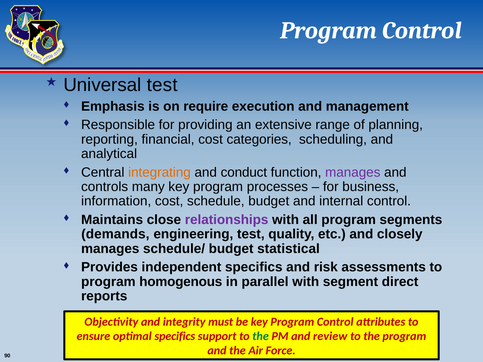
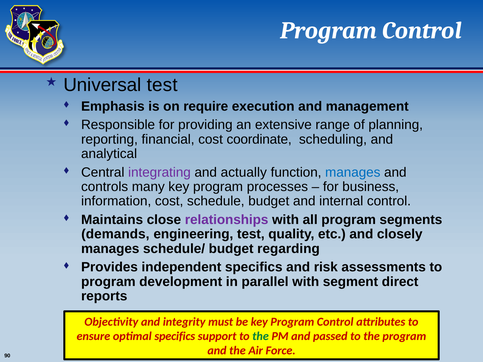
categories: categories -> coordinate (259, 139)
integrating colour: orange -> purple (159, 172)
conduct: conduct -> actually (244, 172)
manages colour: purple -> blue (353, 172)
statistical: statistical -> regarding (288, 249)
homogenous: homogenous -> development (181, 282)
review: review -> passed (330, 336)
